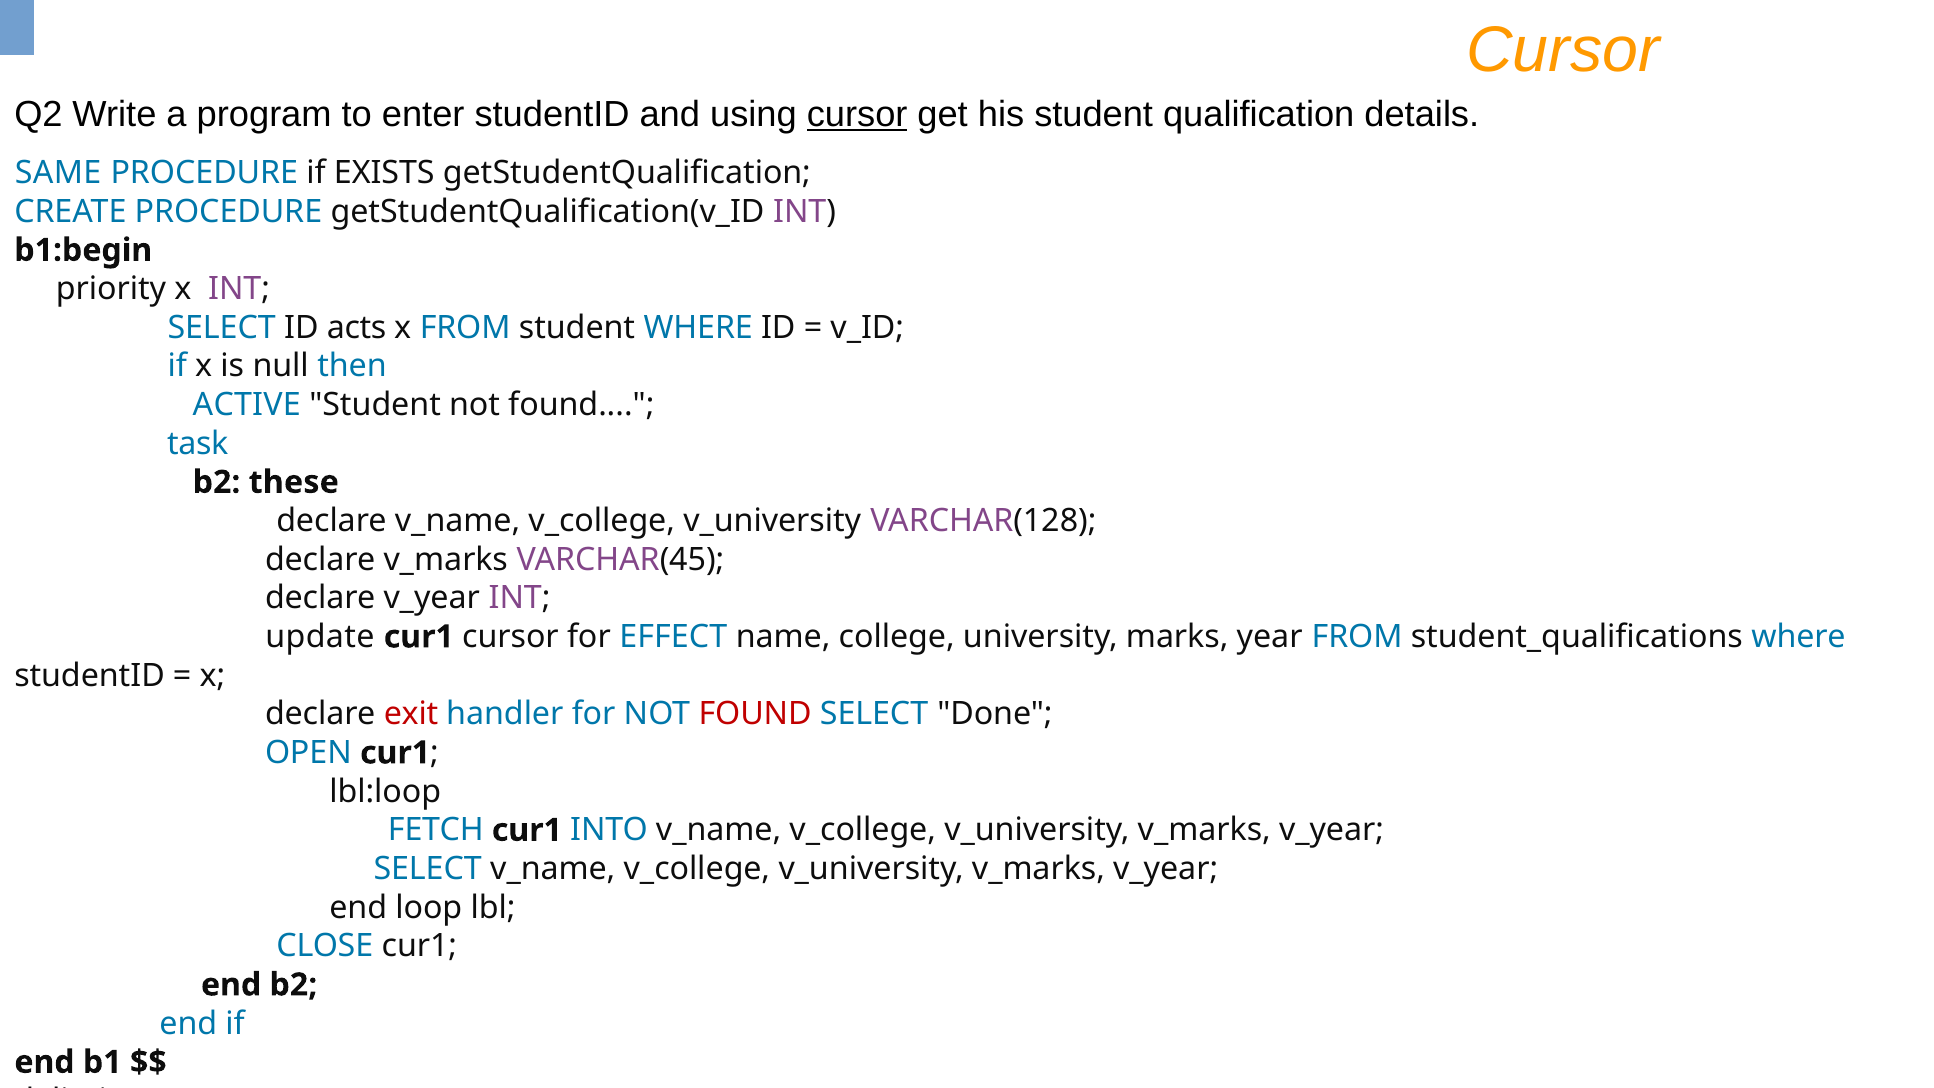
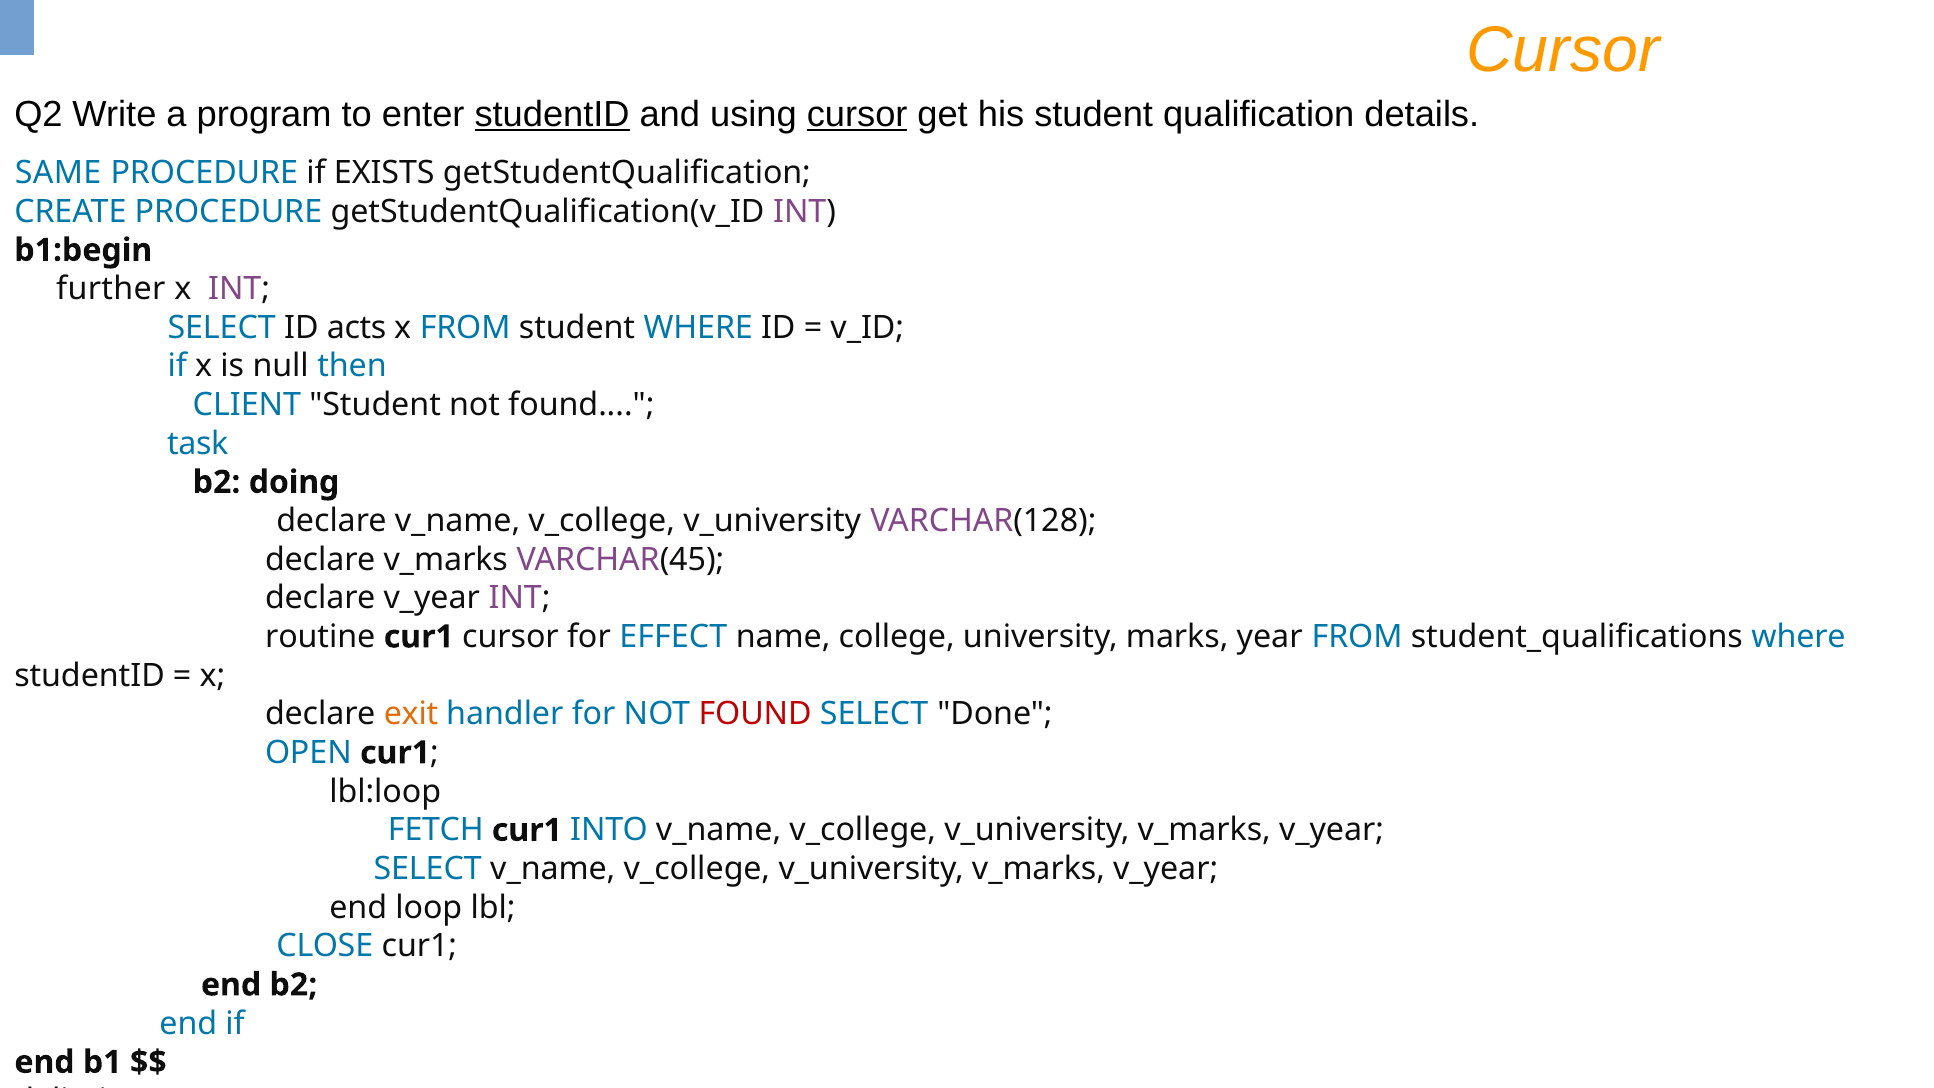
studentID underline: none -> present (552, 114)
priority: priority -> further (111, 289)
ACTIVE: ACTIVE -> CLIENT (247, 405)
these: these -> doing (294, 482)
update: update -> routine (320, 637)
exit colour: red -> orange (411, 714)
